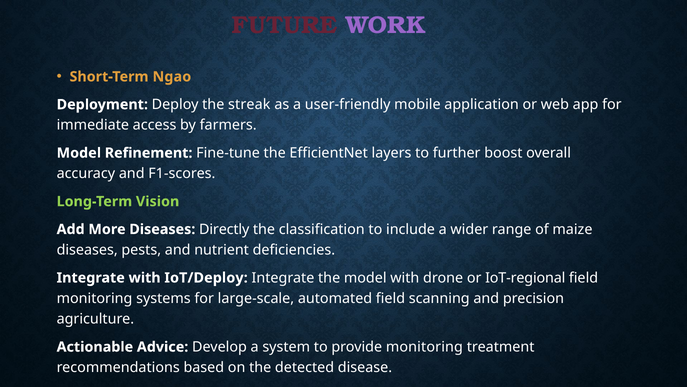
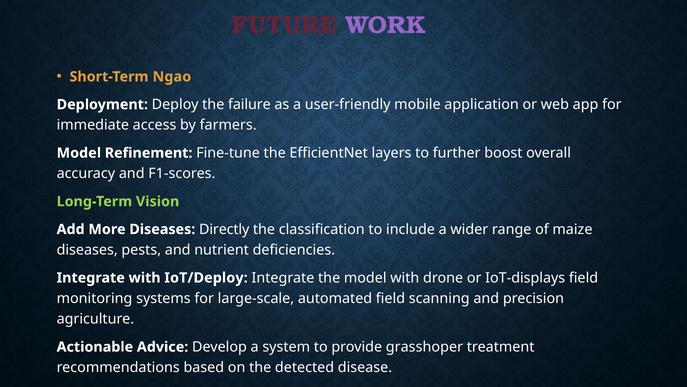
streak: streak -> failure (249, 104)
IoT-regional: IoT-regional -> IoT-displays (525, 277)
provide monitoring: monitoring -> grasshoper (424, 346)
